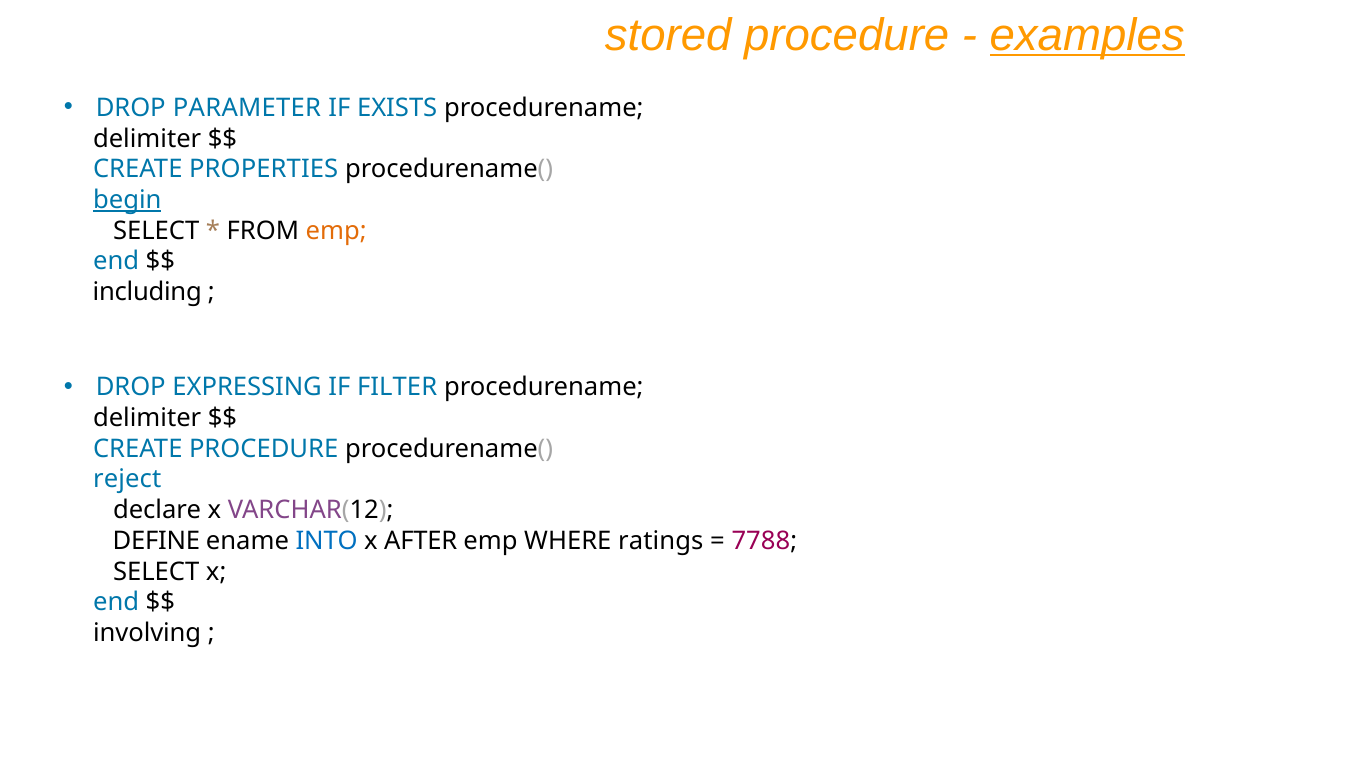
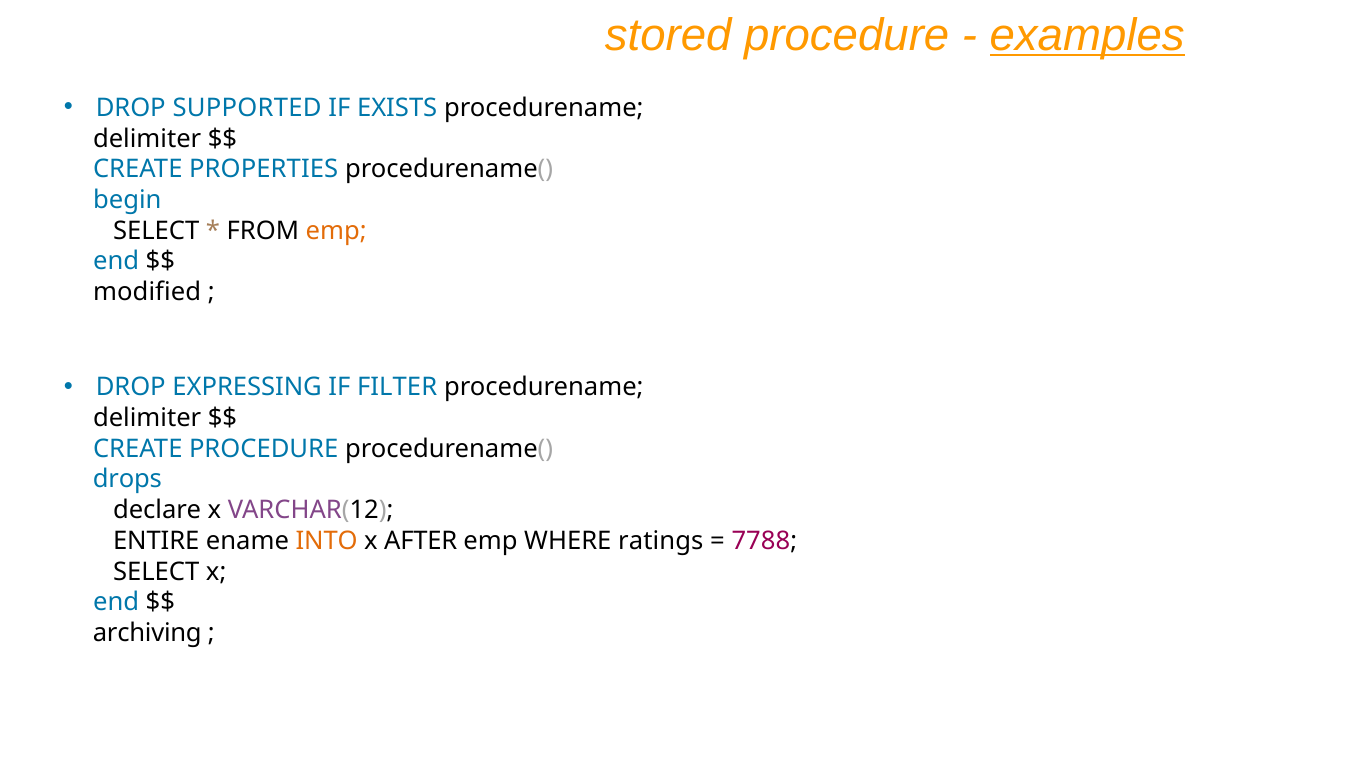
PARAMETER: PARAMETER -> SUPPORTED (247, 108)
begin underline: present -> none (127, 200)
including: including -> modified (147, 292)
reject: reject -> drops (127, 480)
DEFINE: DEFINE -> ENTIRE (156, 541)
INTO colour: blue -> orange (327, 541)
involving: involving -> archiving (147, 633)
